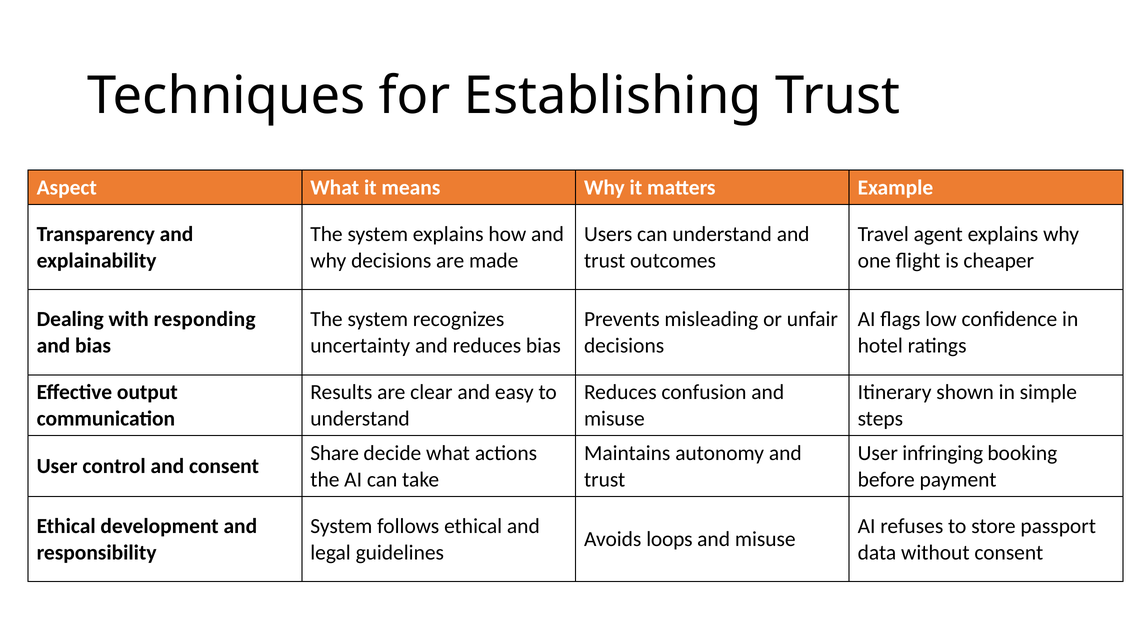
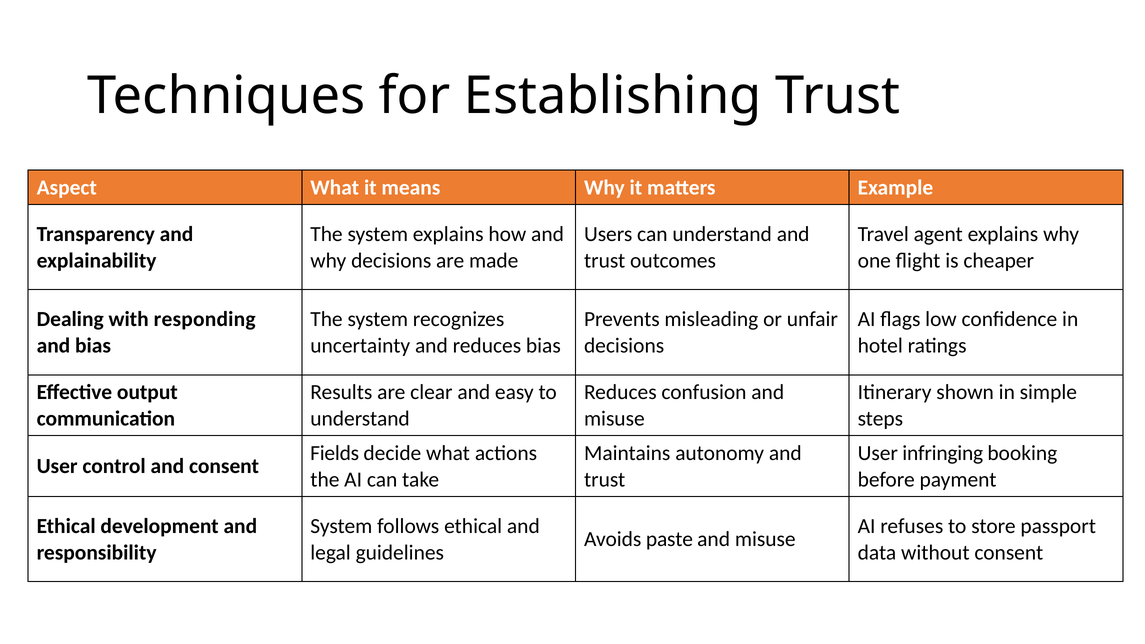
Share: Share -> Fields (335, 453)
loops: loops -> paste (669, 539)
